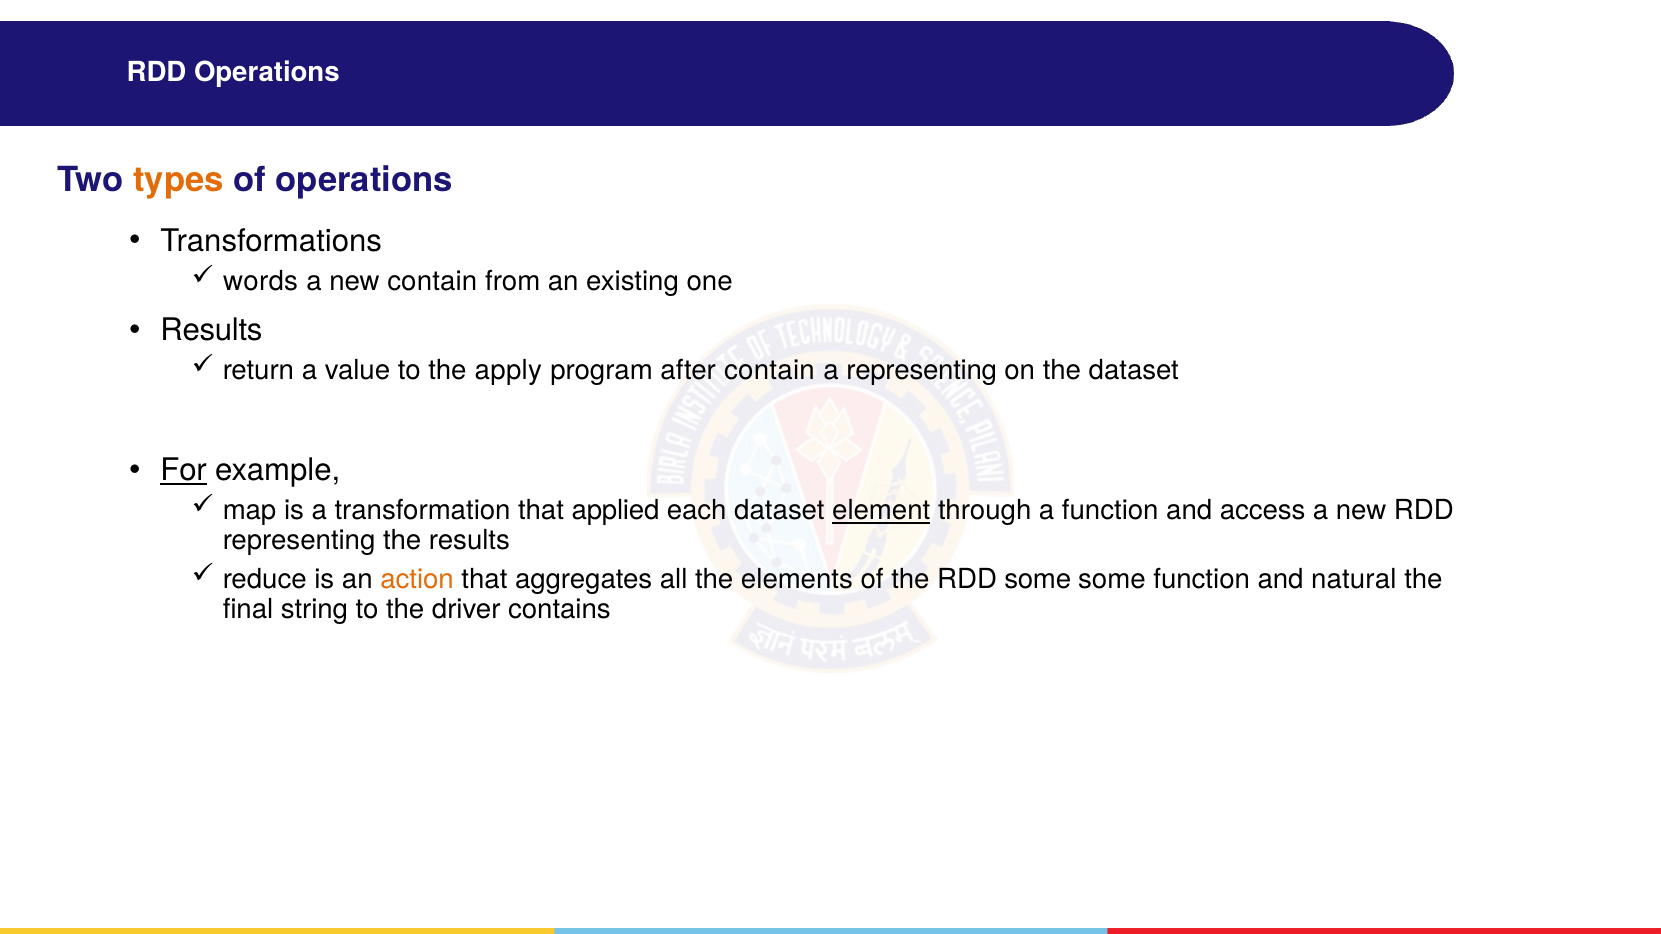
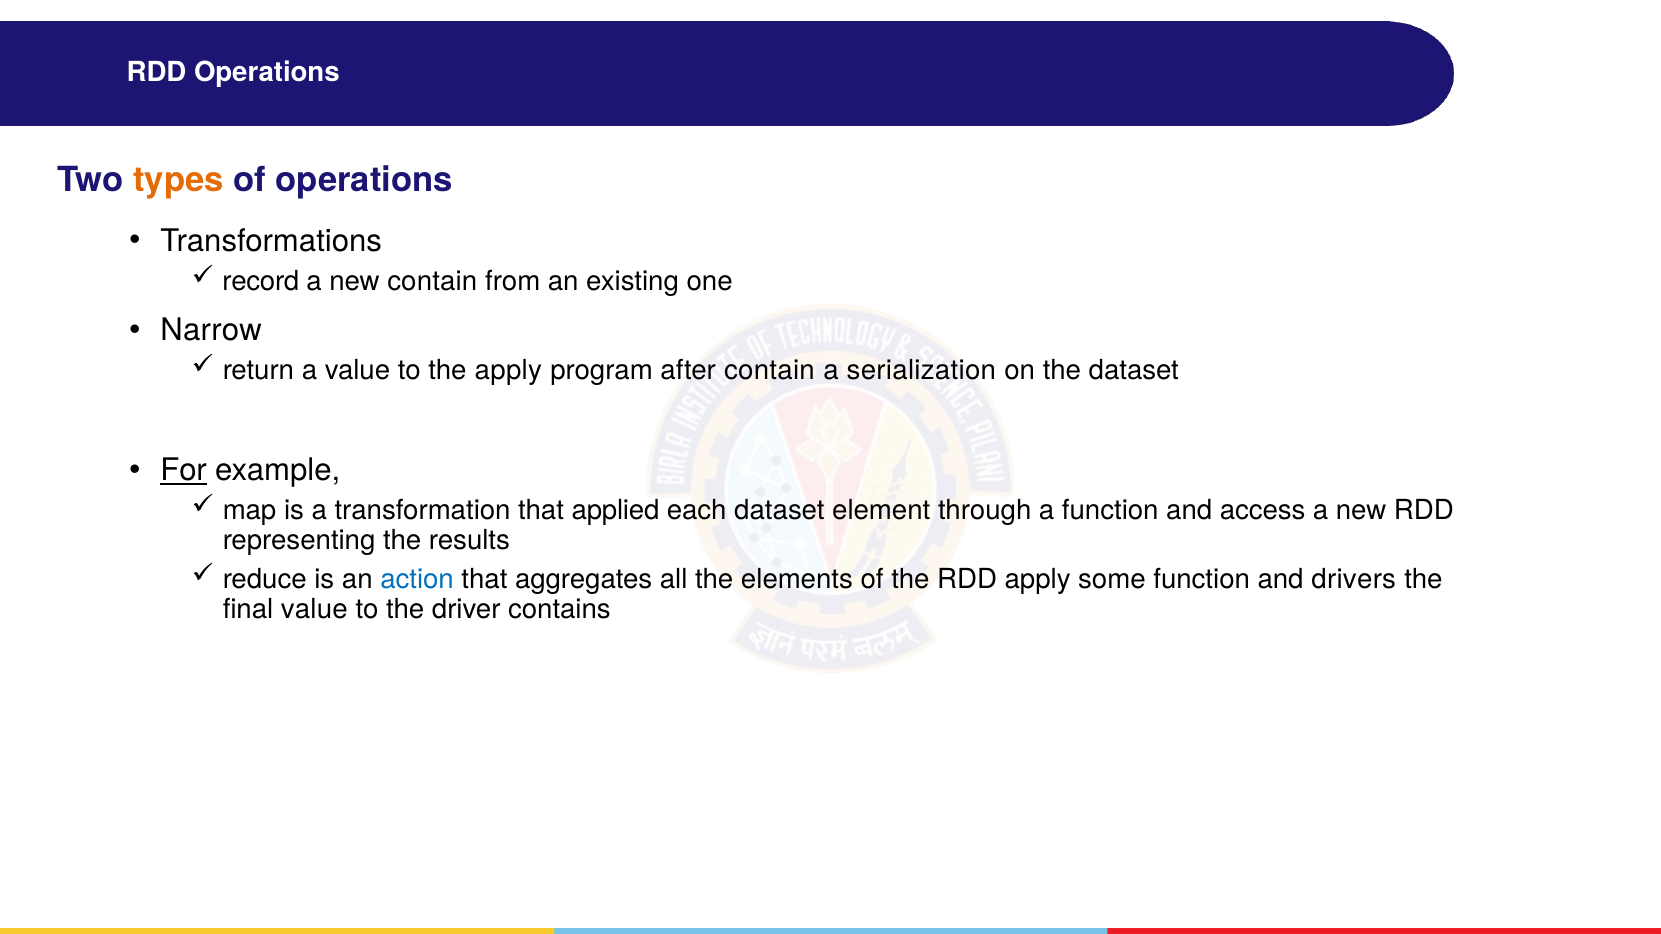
words: words -> record (261, 281)
Results: Results -> Narrow (211, 330)
a representing: representing -> serialization (921, 371)
element underline: present -> none (881, 511)
action colour: orange -> blue (417, 579)
RDD some: some -> apply (1038, 579)
natural: natural -> drivers (1354, 579)
final string: string -> value (314, 609)
